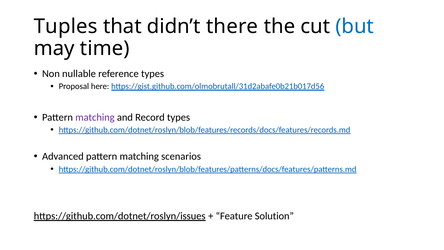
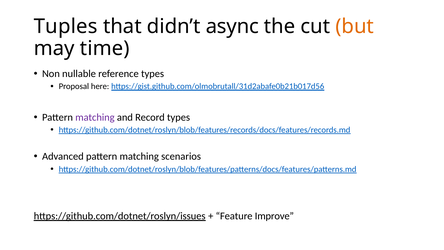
there: there -> async (232, 26)
but colour: blue -> orange (355, 26)
Solution: Solution -> Improve (274, 216)
